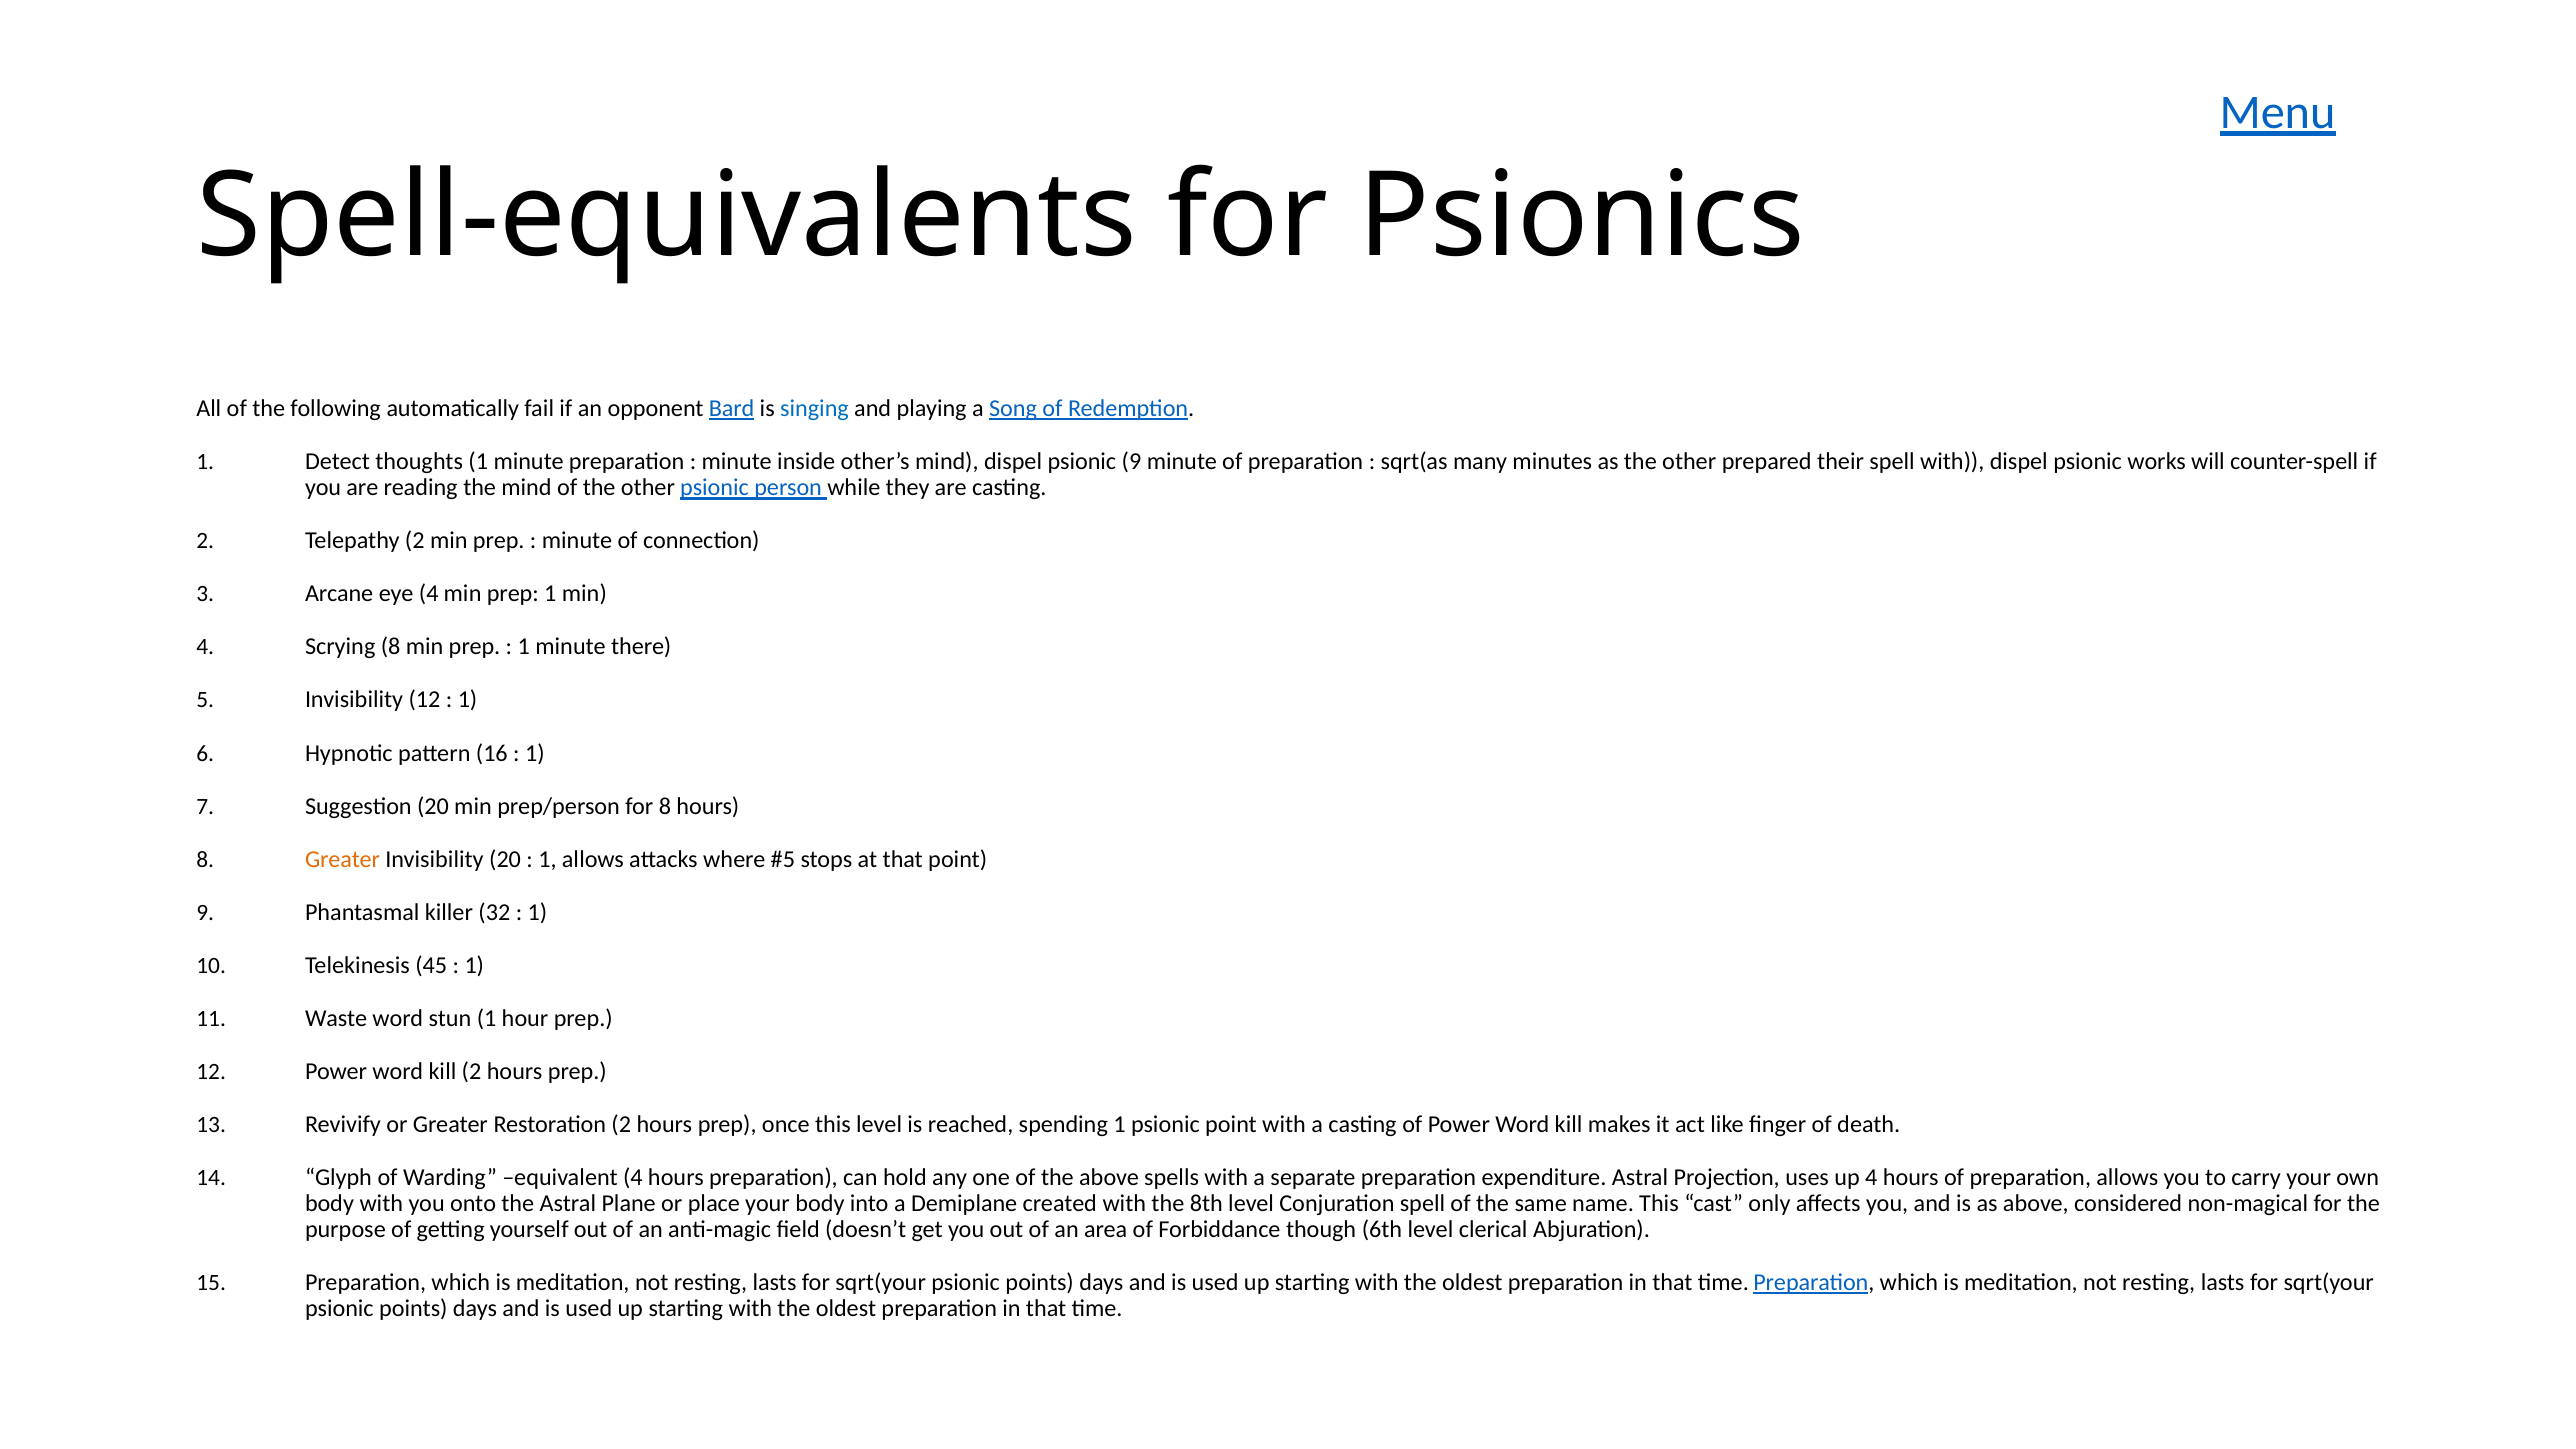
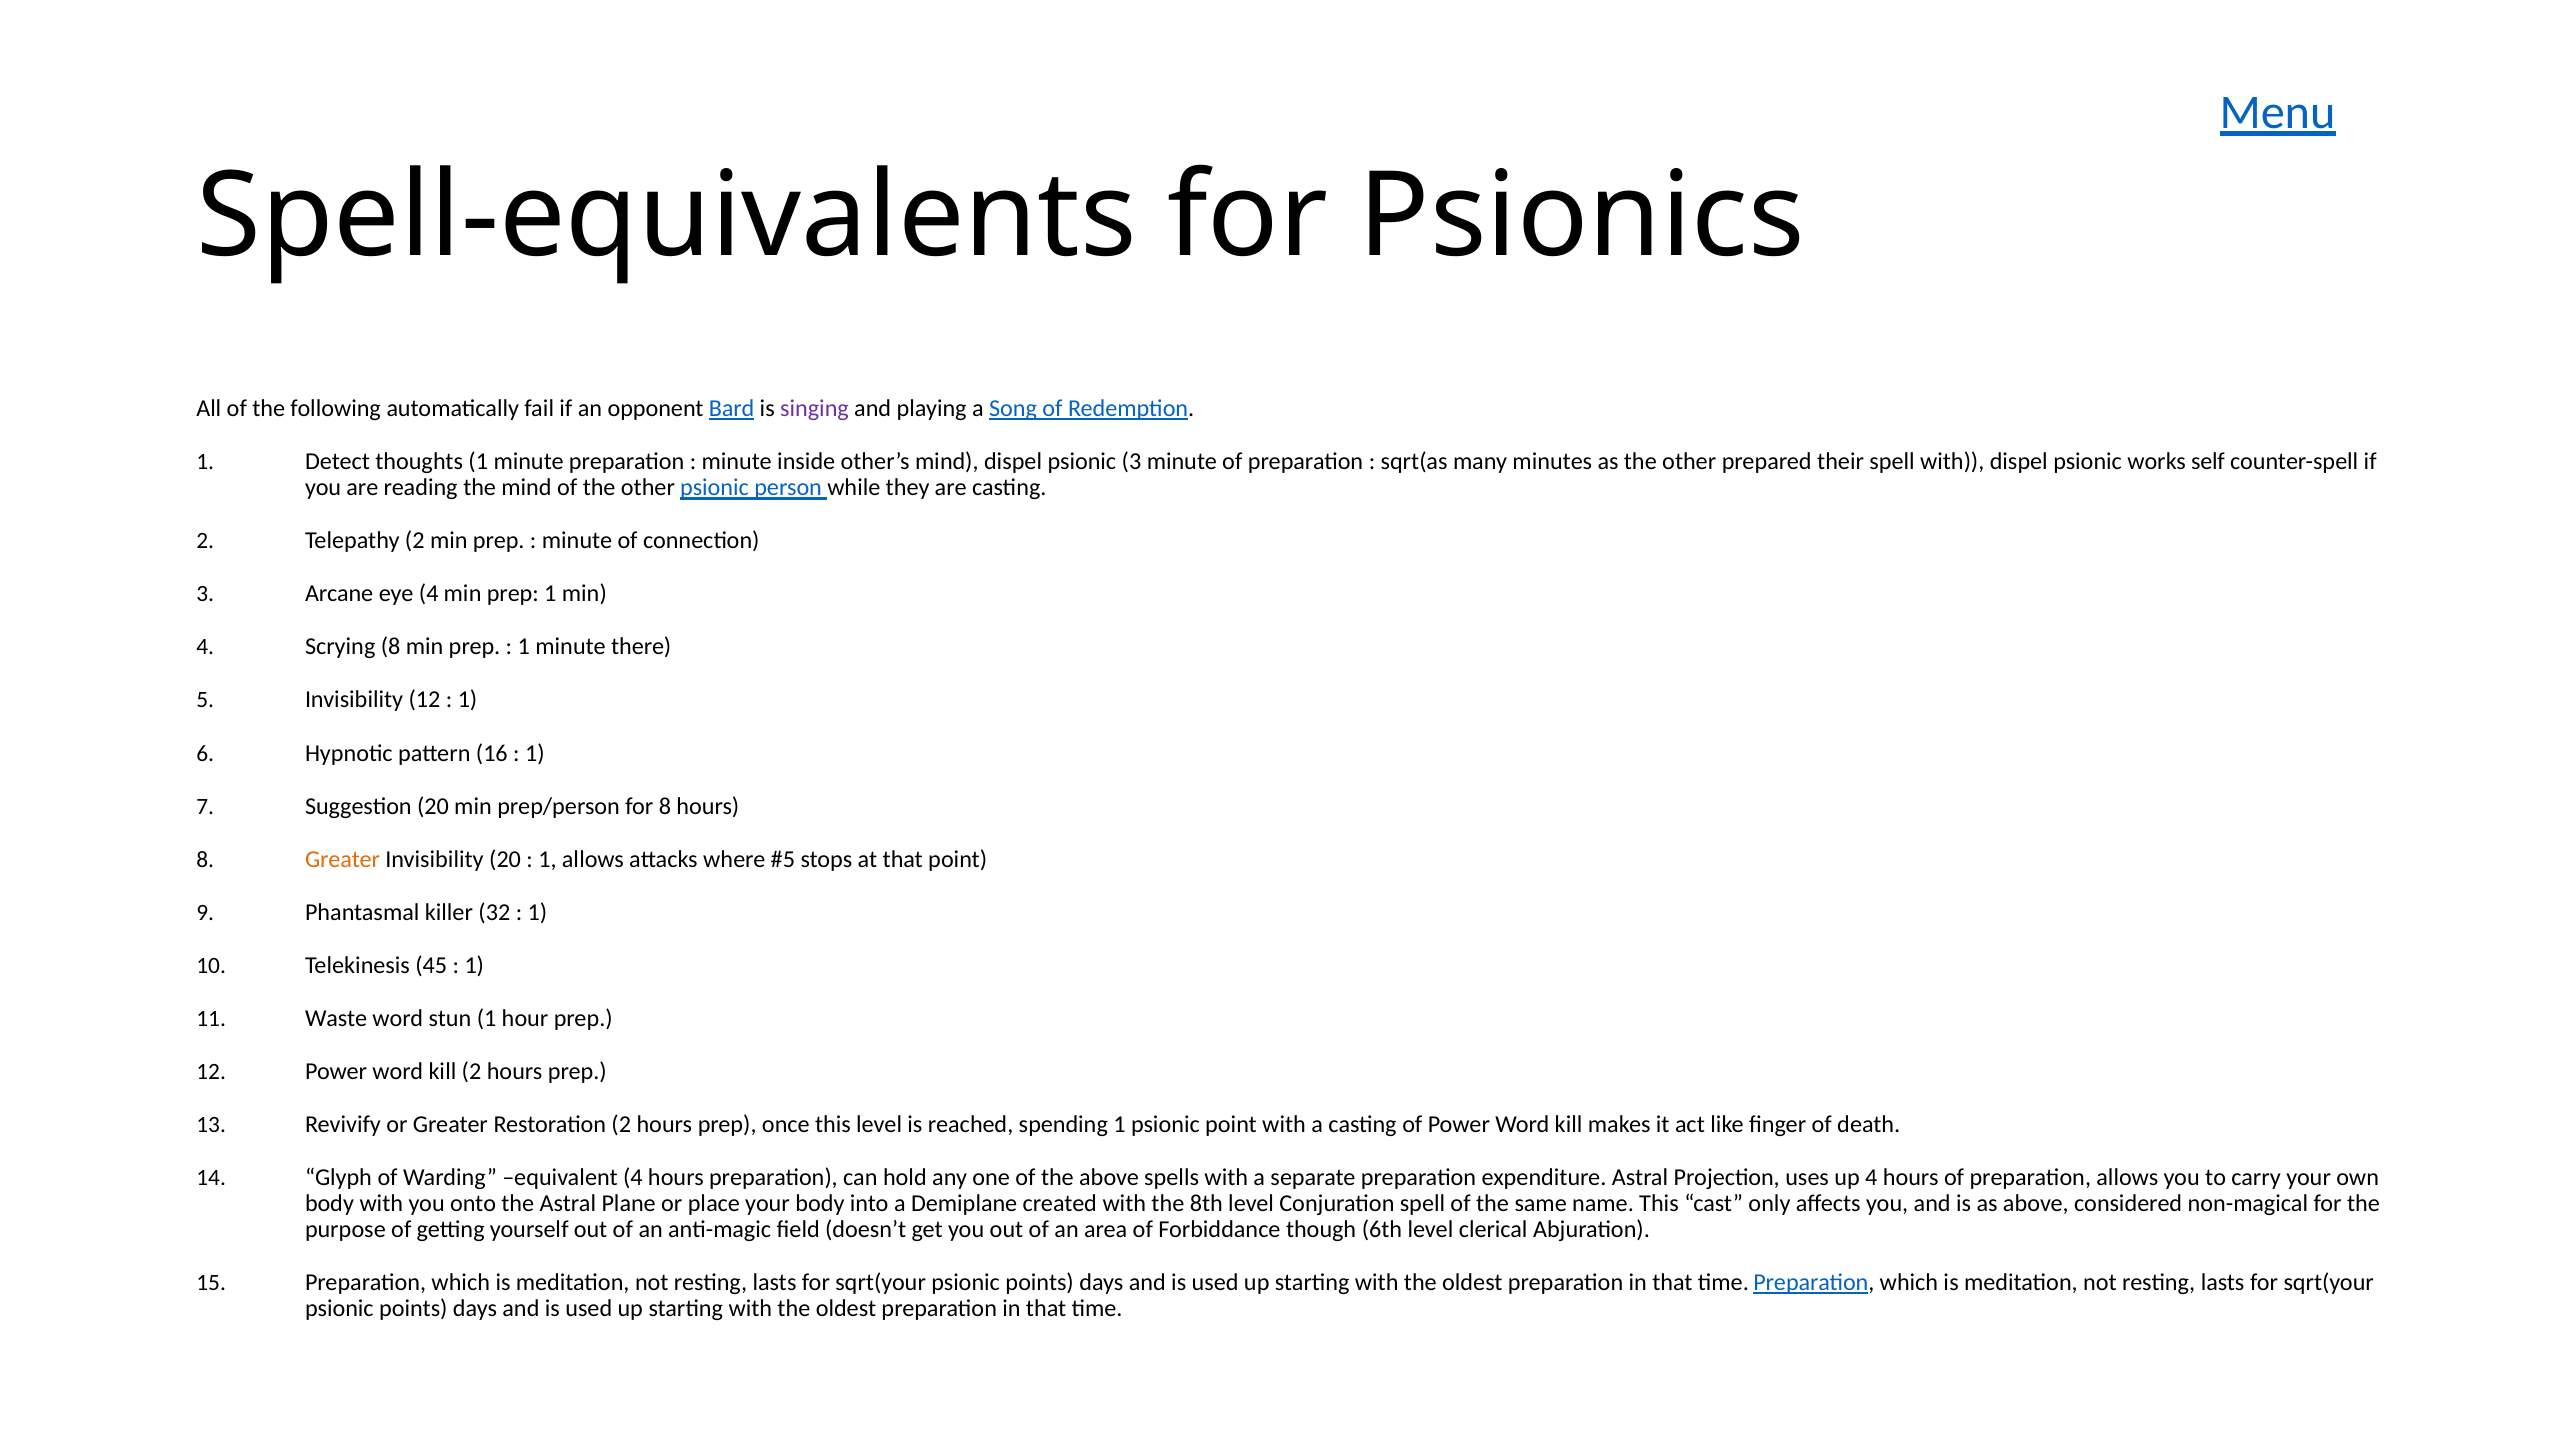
singing colour: blue -> purple (814, 408)
psionic 9: 9 -> 3 (1132, 462)
will: will -> self (2208, 462)
